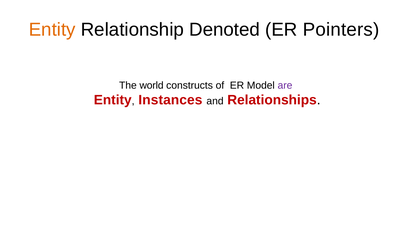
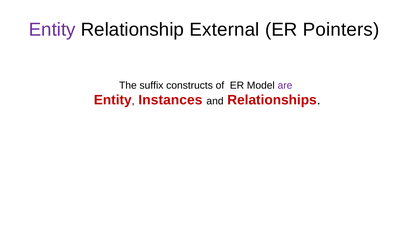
Entity colour: orange -> purple (52, 30)
Denoted: Denoted -> External (224, 30)
world: world -> suffix (151, 86)
